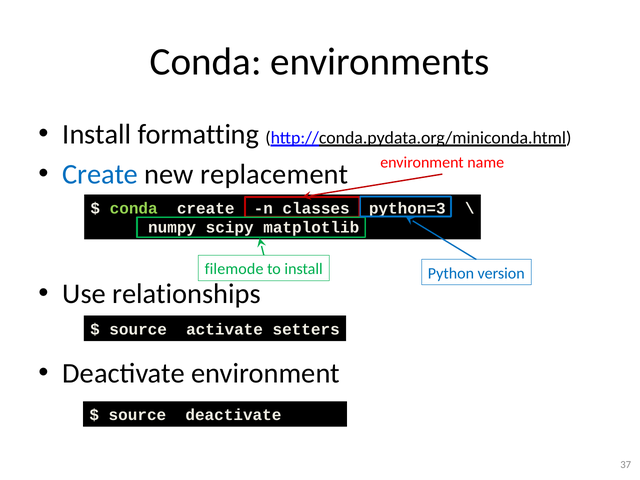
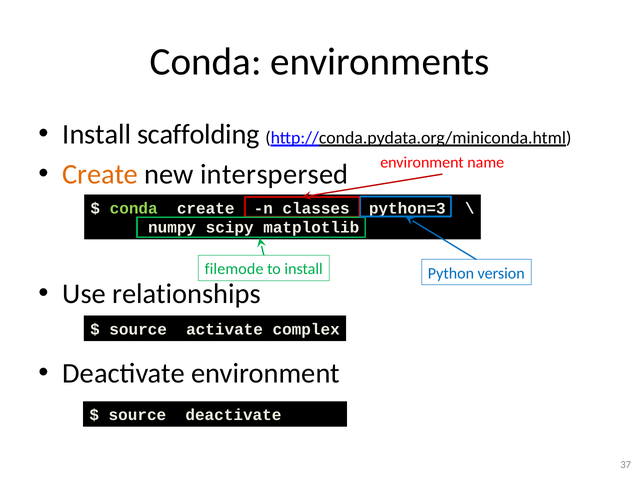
formatting: formatting -> scaffolding (198, 134)
Create colour: blue -> orange (100, 174)
replacement: replacement -> interspersed (274, 174)
setters: setters -> complex (306, 329)
